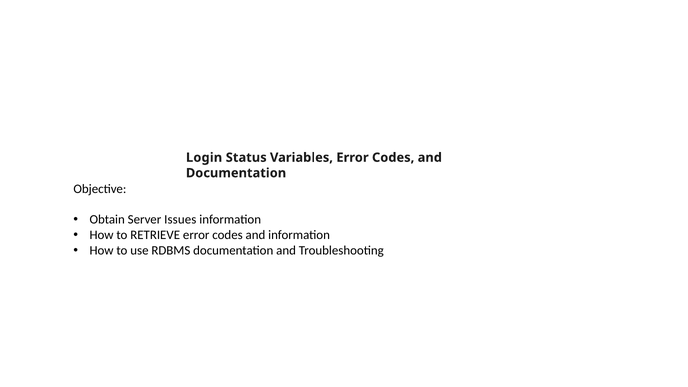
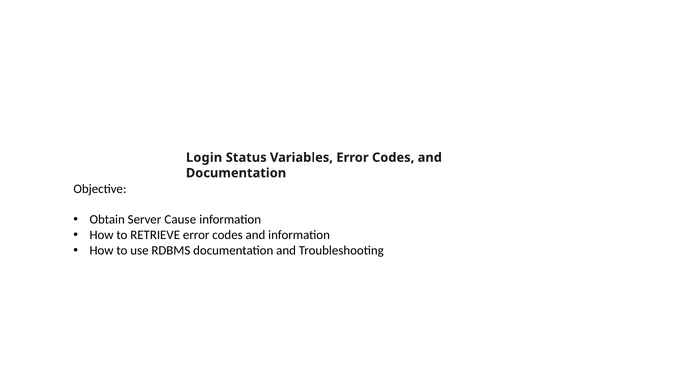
Issues: Issues -> Cause (180, 220)
